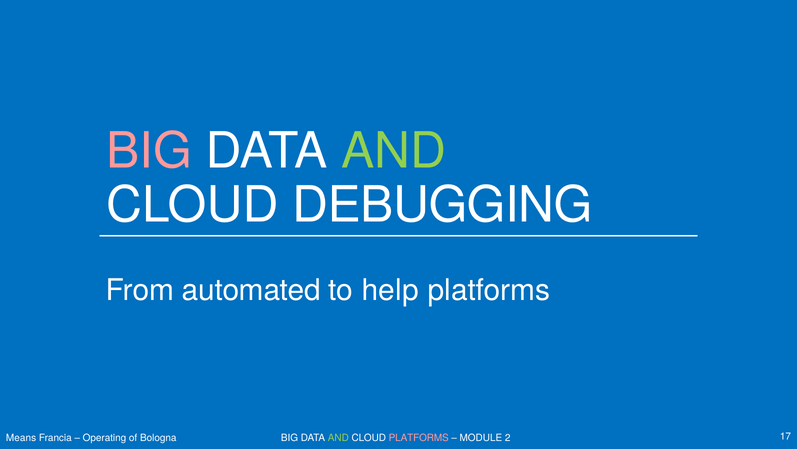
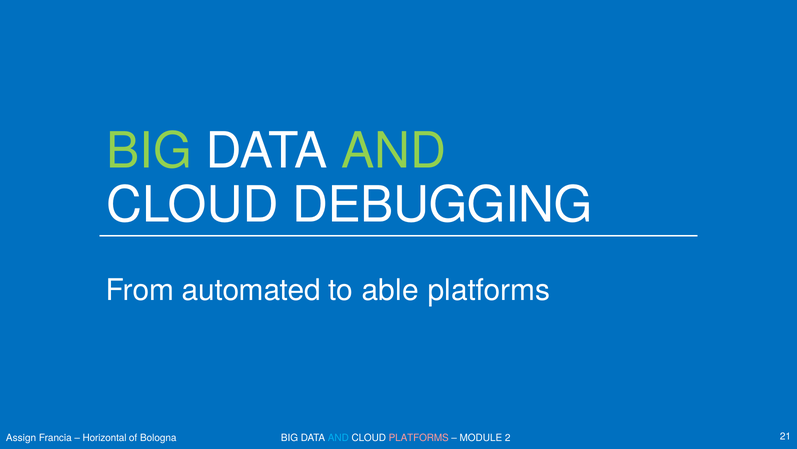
BIG colour: pink -> light green (149, 151)
help: help -> able (390, 290)
Means: Means -> Assign (21, 437)
Operating: Operating -> Horizontal (105, 437)
AND colour: light green -> light blue (338, 437)
17: 17 -> 21 (785, 436)
